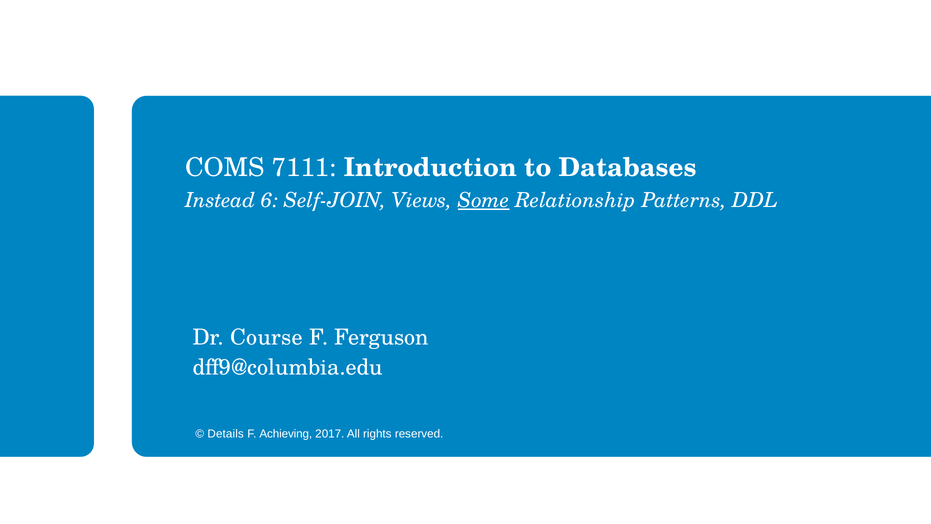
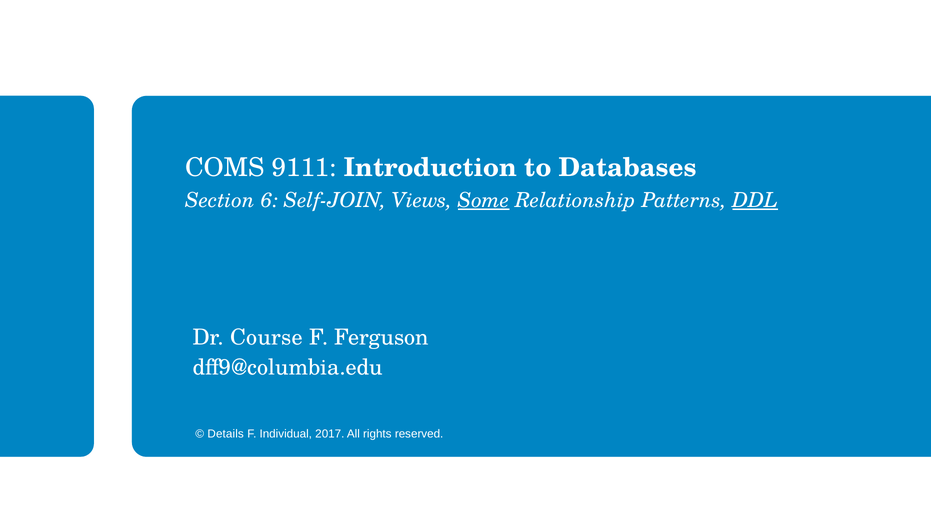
7111: 7111 -> 9111 (304, 168)
Instead: Instead -> Section (220, 200)
DDL underline: none -> present (755, 200)
Achieving: Achieving -> Individual (286, 434)
